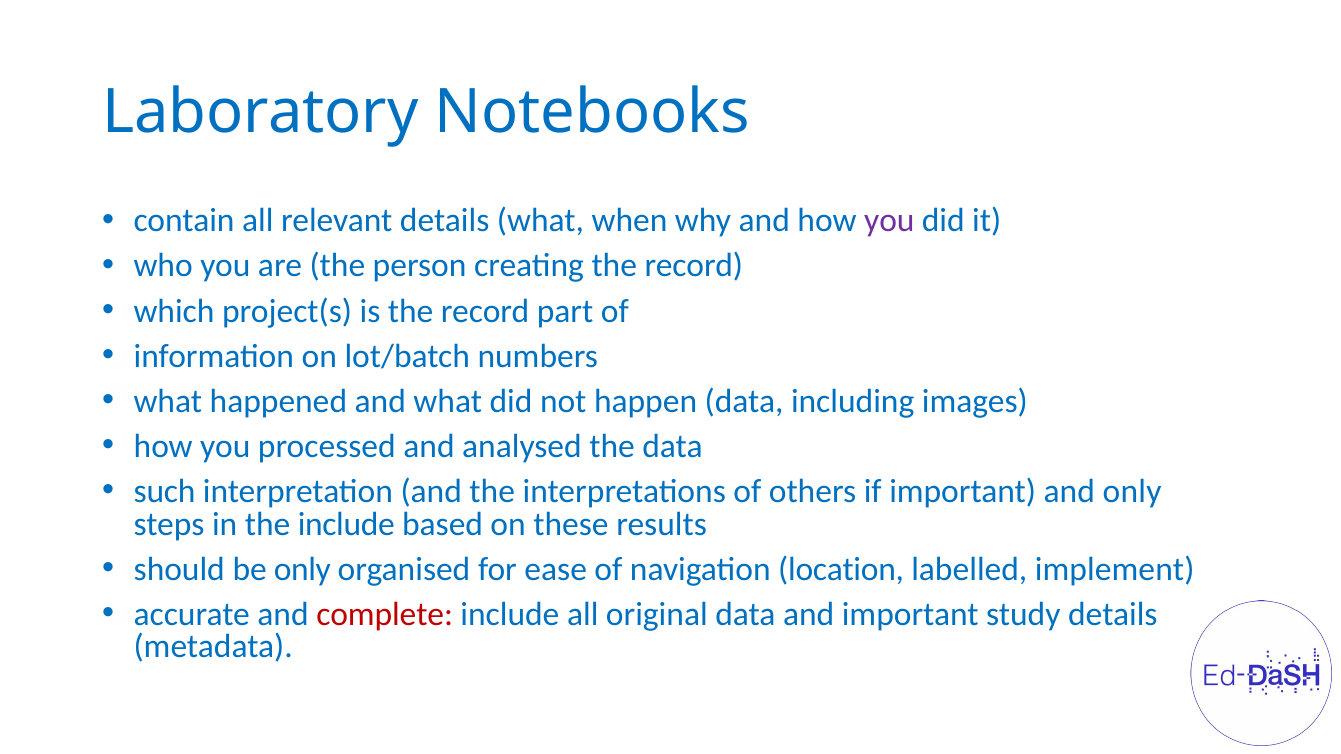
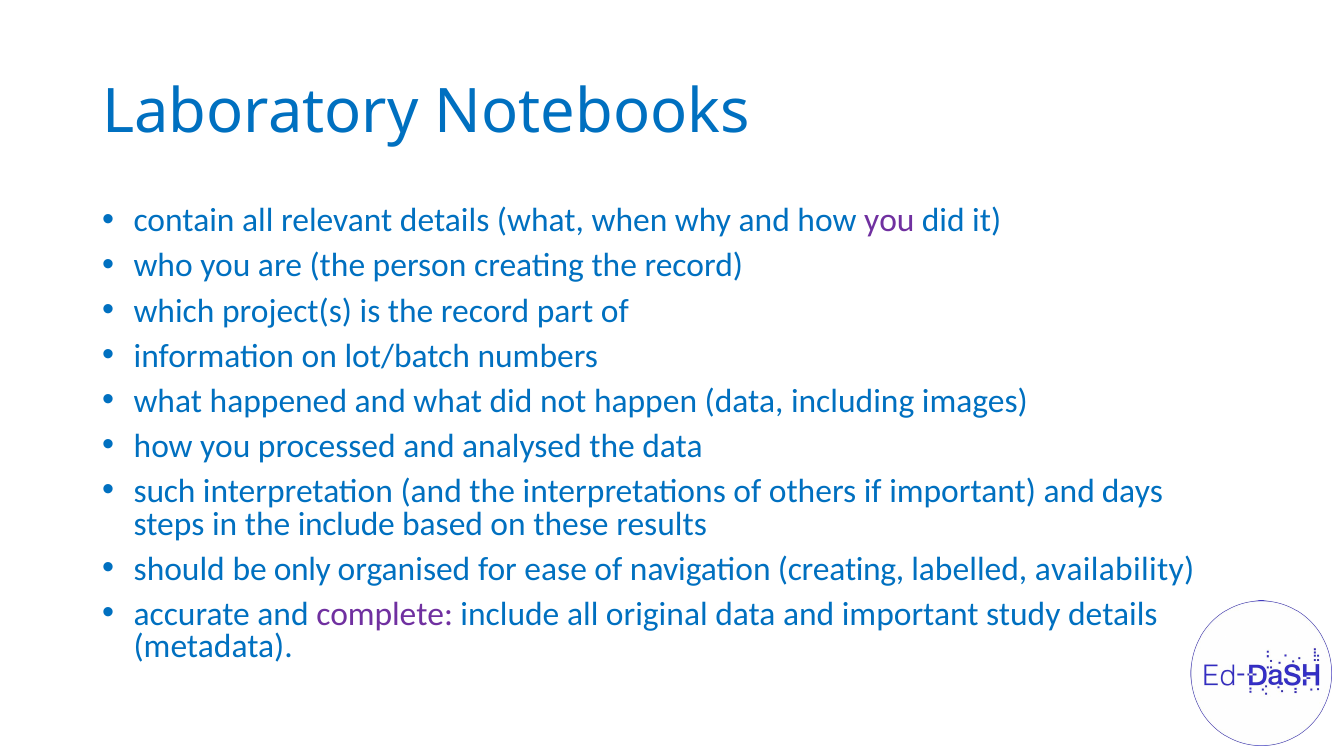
and only: only -> days (1132, 492)
navigation location: location -> creating (841, 569)
implement: implement -> availability (1114, 569)
complete colour: red -> purple (385, 615)
